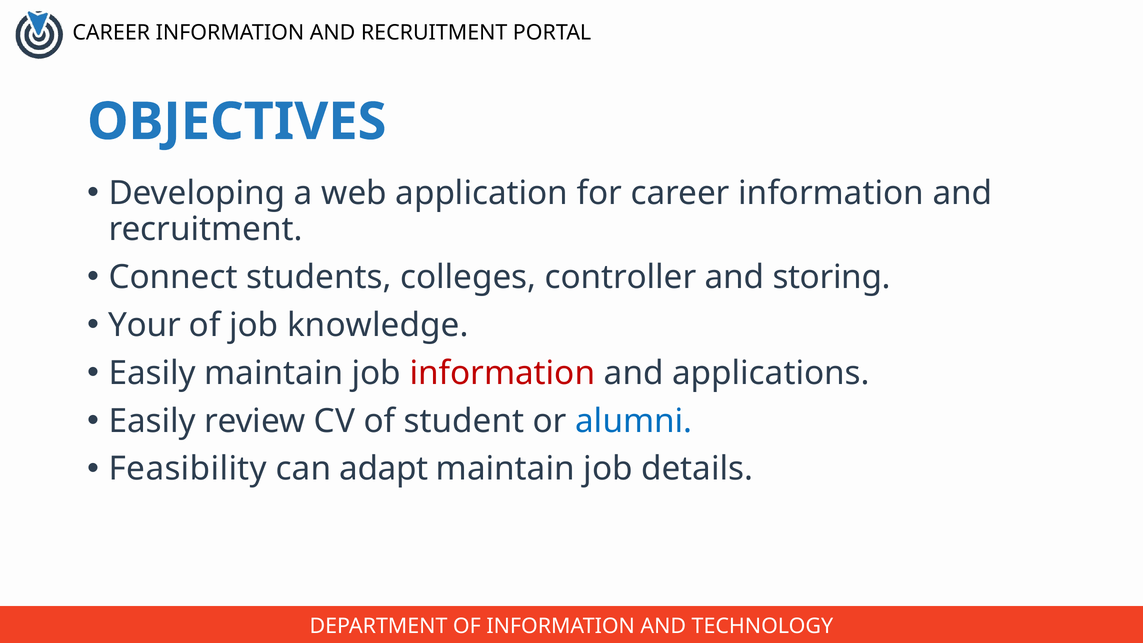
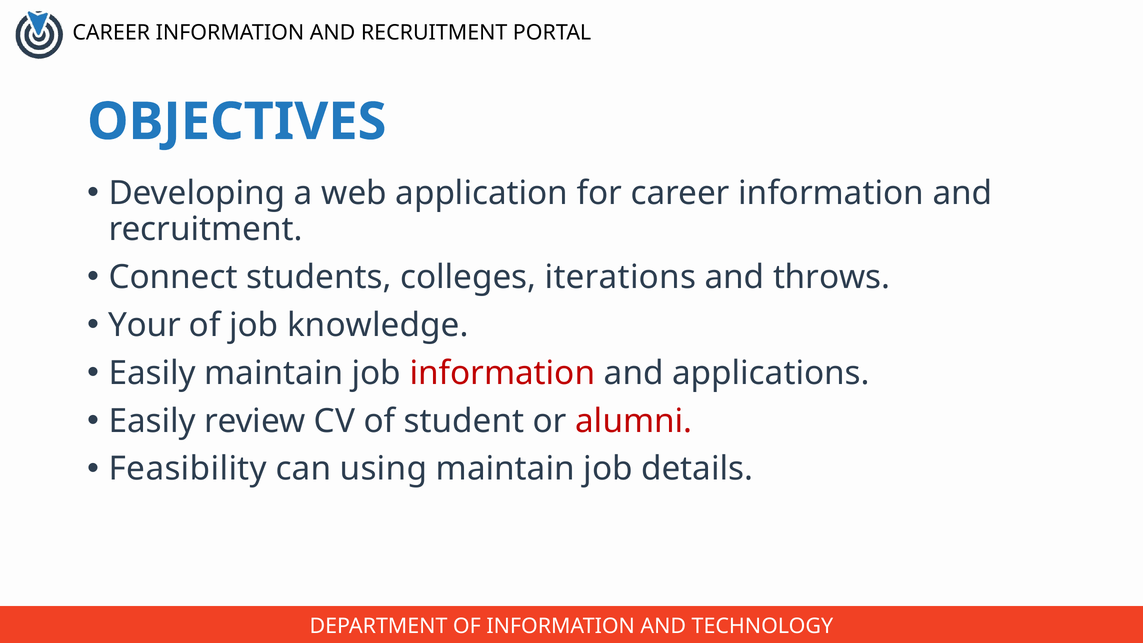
controller: controller -> iterations (620, 277)
storing: storing -> throws (832, 277)
alumni colour: blue -> red (634, 421)
adapt: adapt -> using (383, 469)
